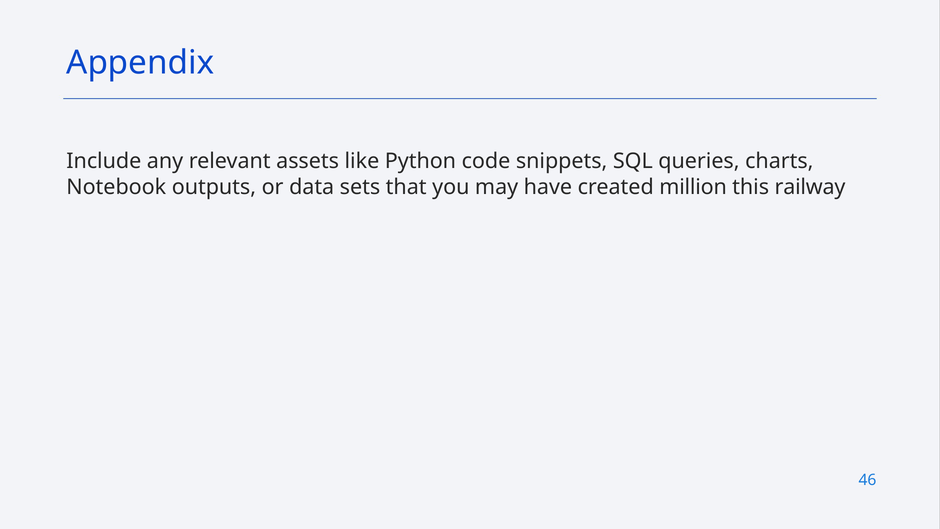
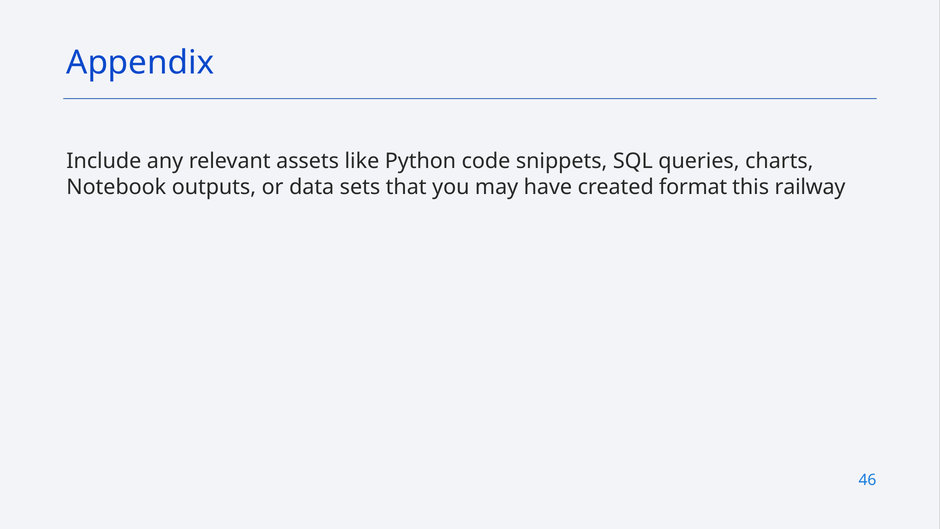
million: million -> format (693, 187)
